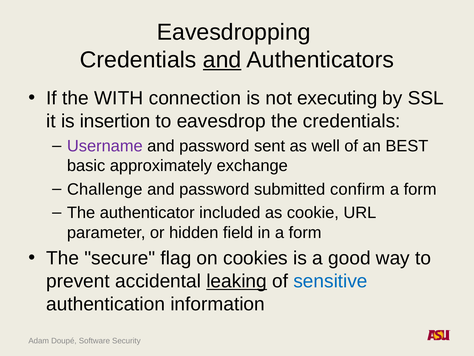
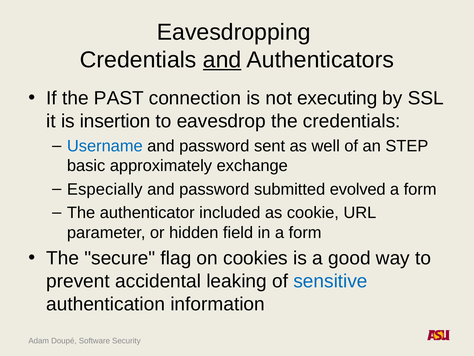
WITH: WITH -> PAST (119, 98)
Username colour: purple -> blue (105, 146)
BEST: BEST -> STEP (407, 146)
Challenge: Challenge -> Especially (105, 189)
confirm: confirm -> evolved (358, 189)
leaking underline: present -> none (237, 281)
